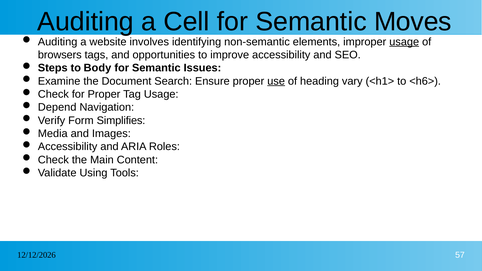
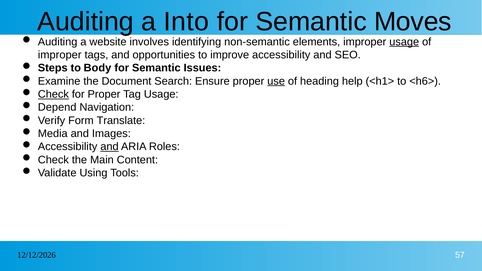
Cell: Cell -> Into (186, 22)
browsers: browsers -> improper (60, 55)
vary: vary -> help (352, 81)
Check underline: none -> present (53, 94)
Simplifies: Simplifies -> Translate (121, 120)
and underline: none -> present (109, 147)
